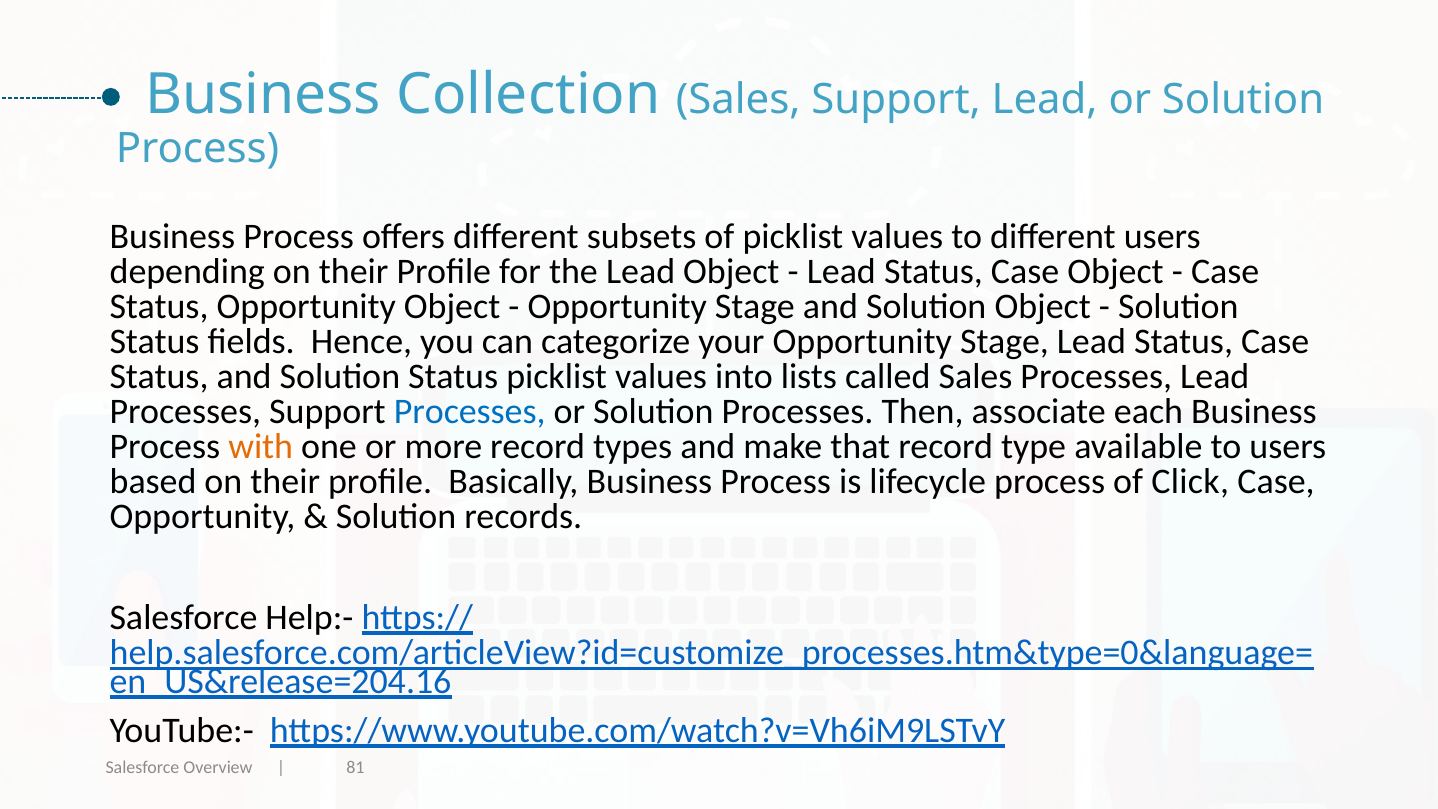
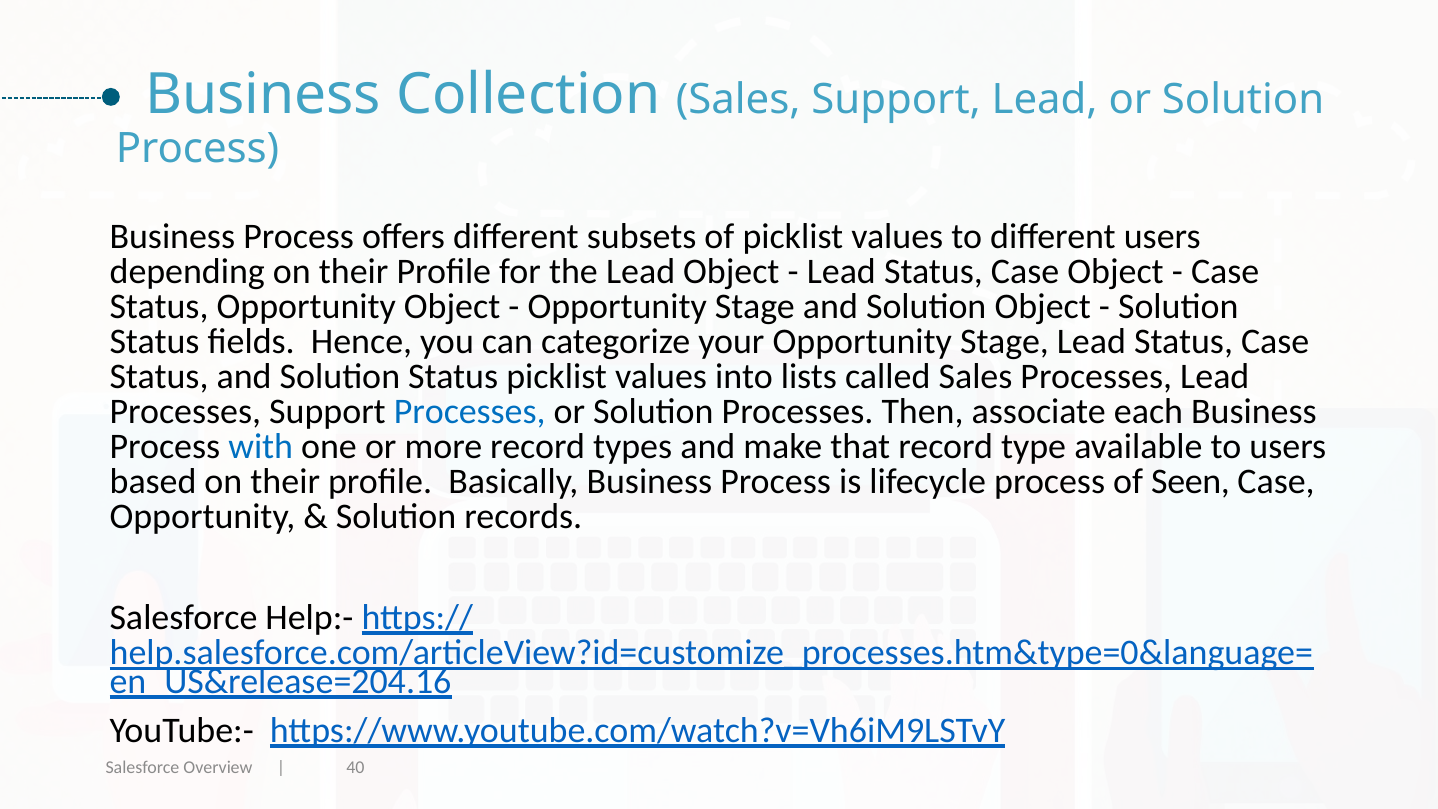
with colour: orange -> blue (261, 446)
Click: Click -> Seen (1190, 481)
81: 81 -> 40 (355, 767)
